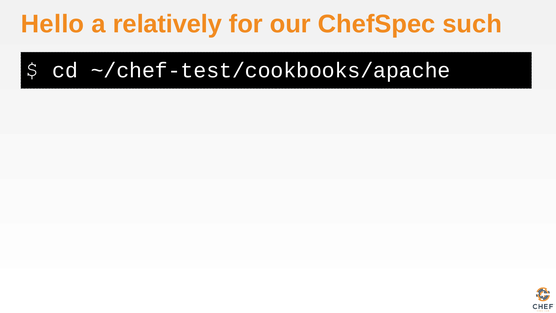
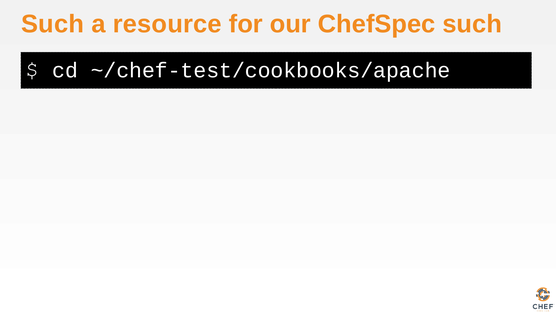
Hello: Hello -> Such (53, 24)
relatively: relatively -> resource (167, 24)
